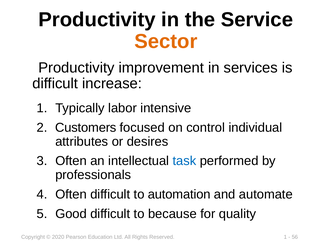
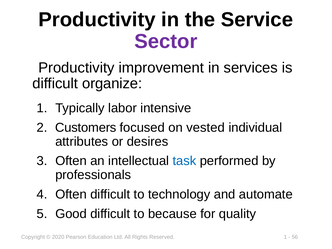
Sector colour: orange -> purple (166, 42)
increase: increase -> organize (112, 84)
control: control -> vested (206, 128)
automation: automation -> technology (179, 194)
